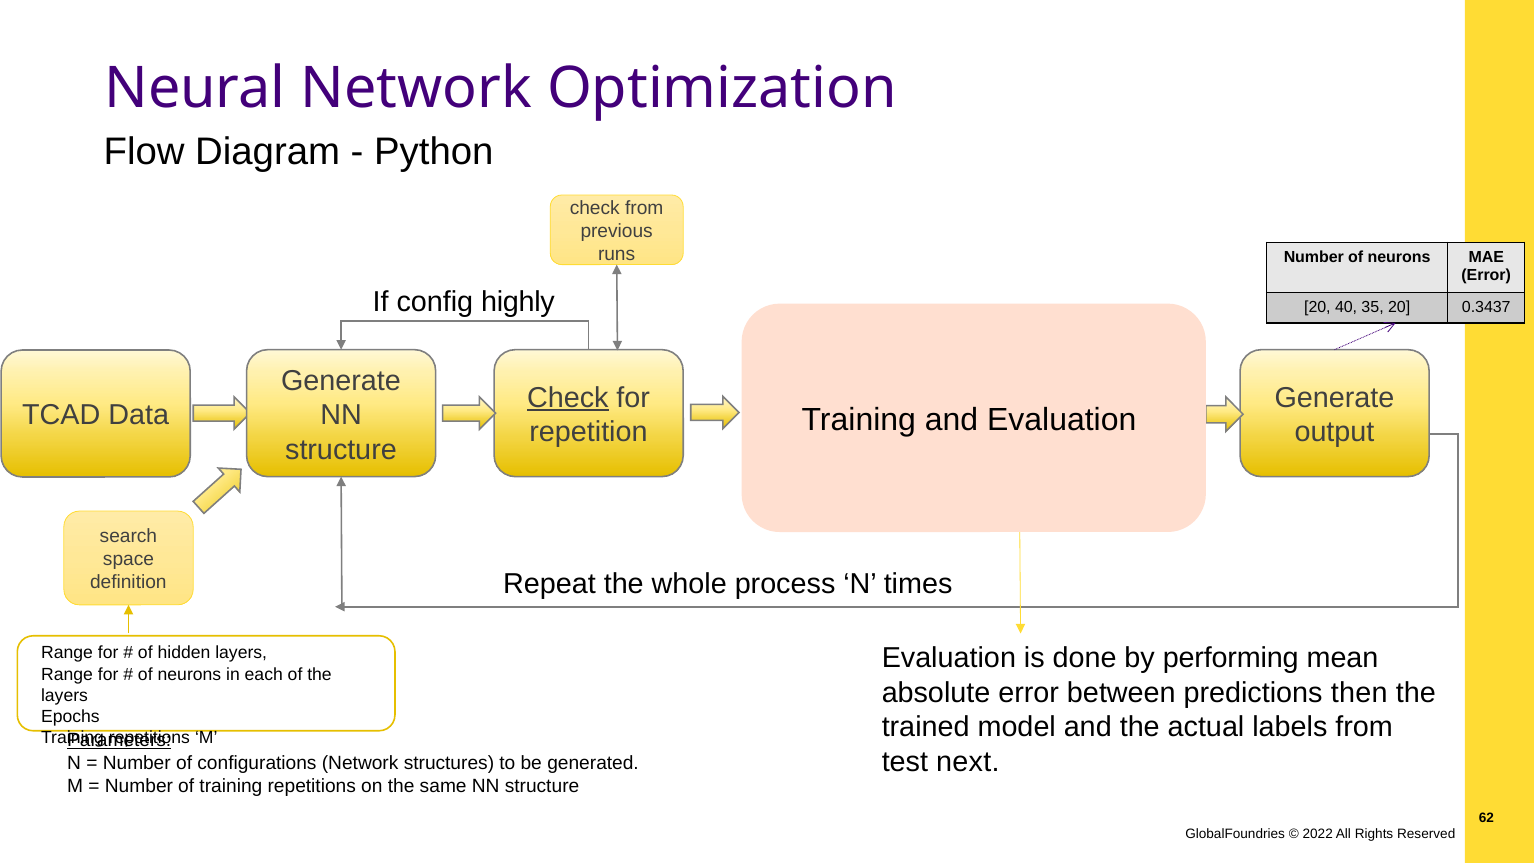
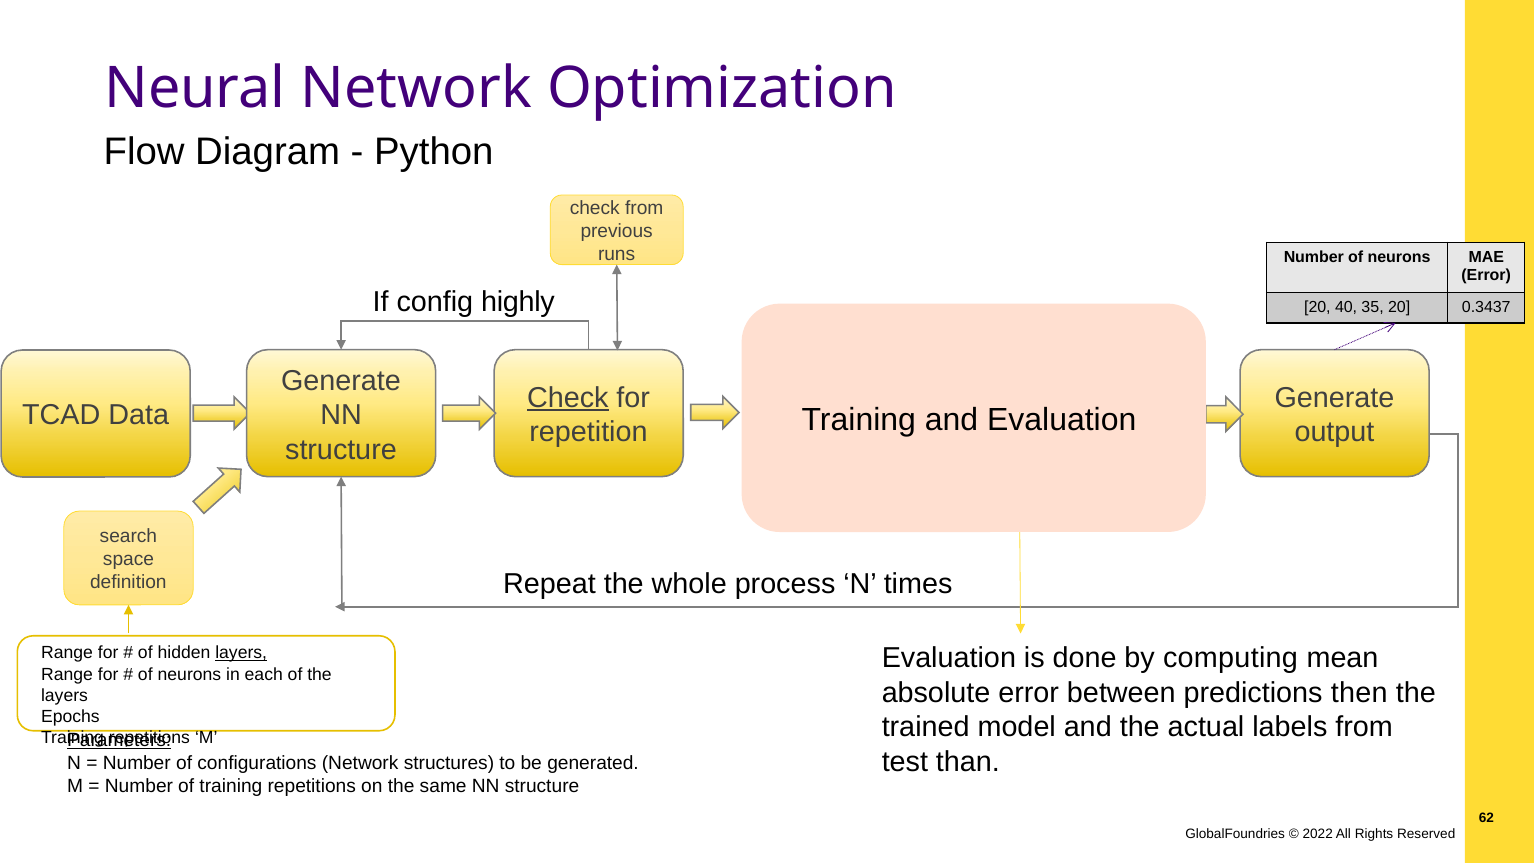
layers underline: none -> present (241, 653)
performing: performing -> computing (1230, 658)
next: next -> than (968, 762)
